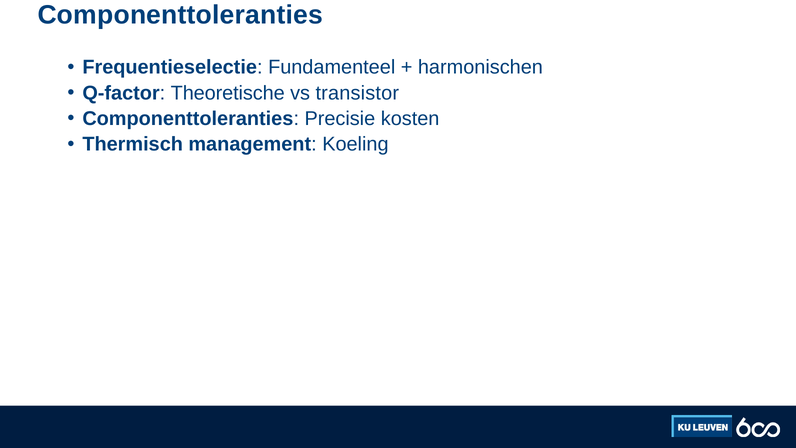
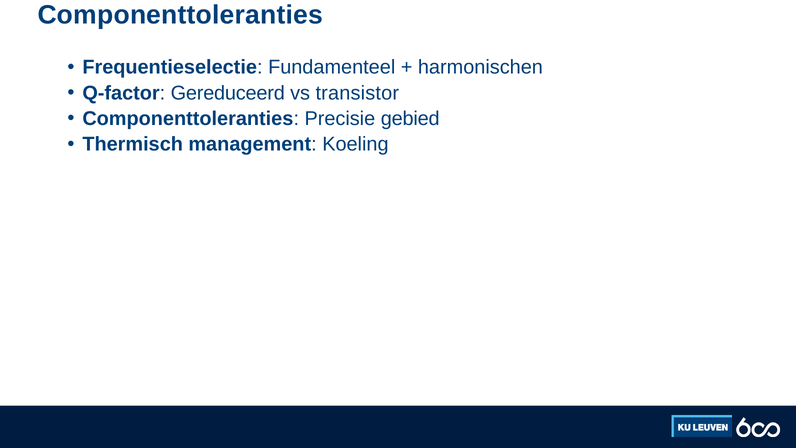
Theoretische: Theoretische -> Gereduceerd (228, 93)
kosten: kosten -> gebied (410, 119)
